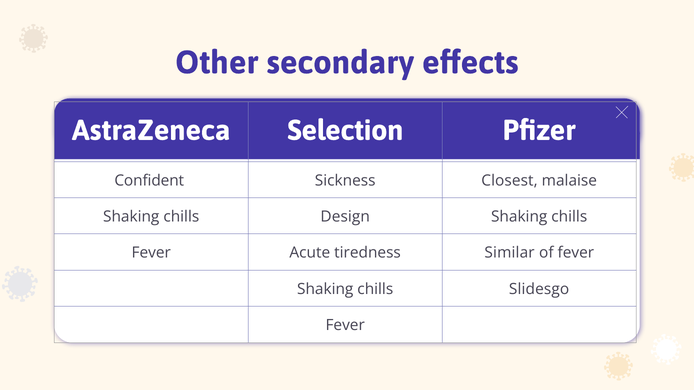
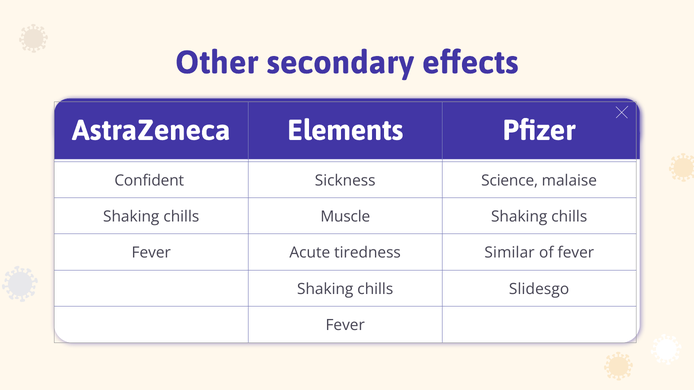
Selection: Selection -> Elements (345, 131)
Closest: Closest -> Science (510, 181)
Design: Design -> Muscle (345, 217)
